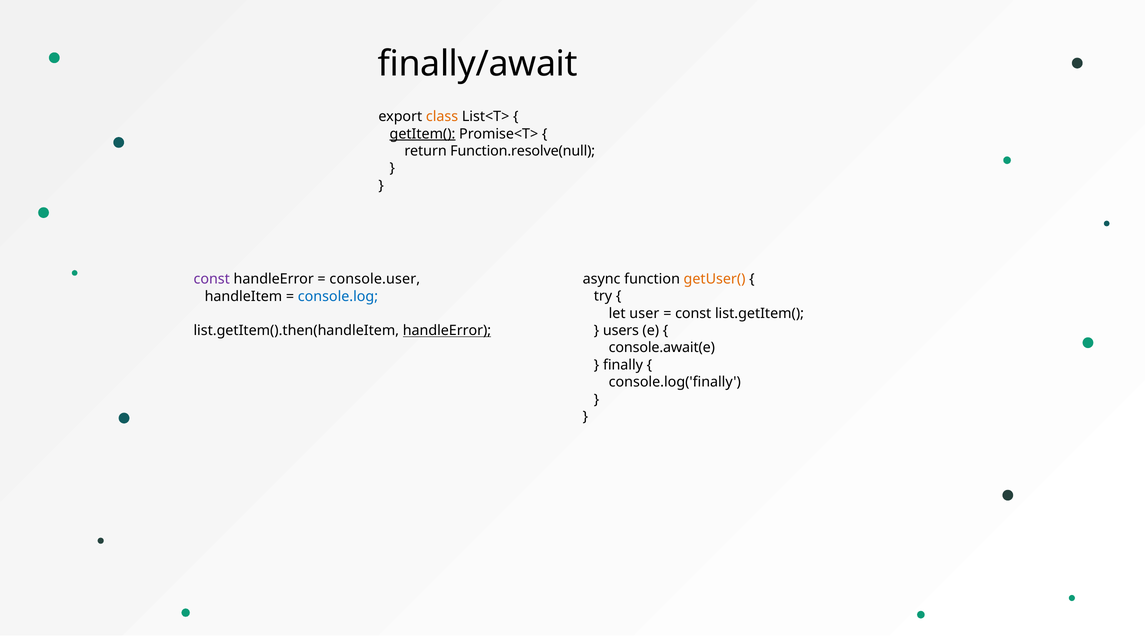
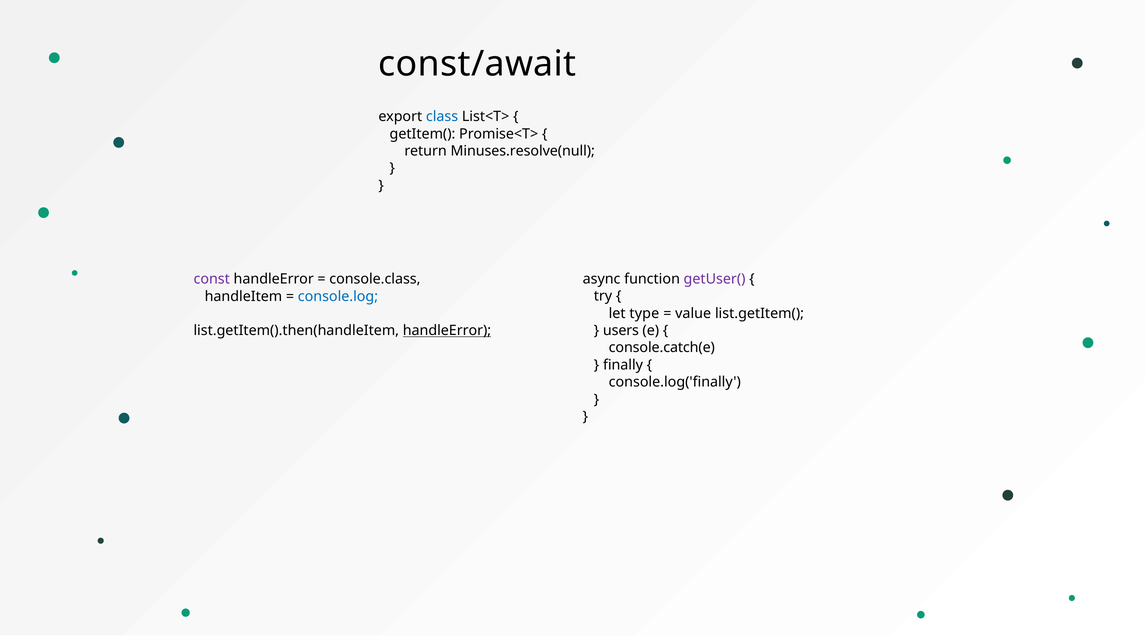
finally/await: finally/await -> const/await (477, 64)
class colour: orange -> blue (442, 117)
getItem( underline: present -> none (422, 134)
Function.resolve(null: Function.resolve(null -> Minuses.resolve(null (523, 151)
console.user: console.user -> console.class (375, 279)
getUser( colour: orange -> purple (715, 279)
user: user -> type (644, 313)
const: const -> value (693, 313)
console.await(e: console.await(e -> console.catch(e (662, 348)
